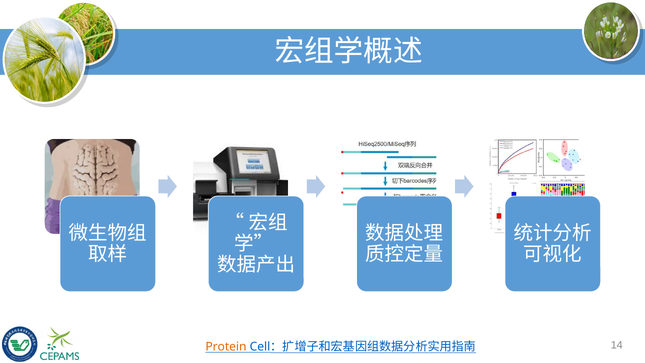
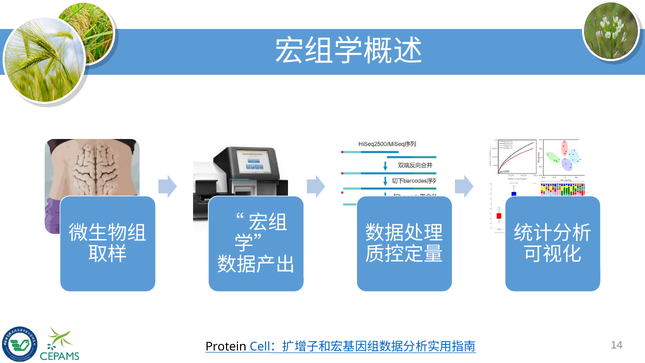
Protein colour: orange -> black (226, 347)
